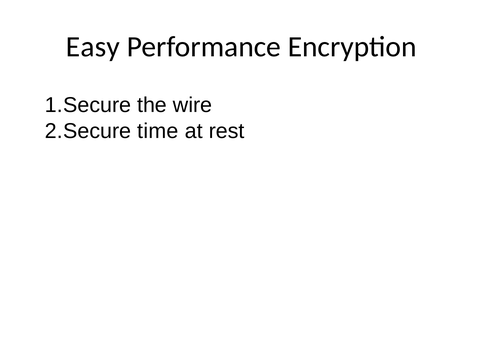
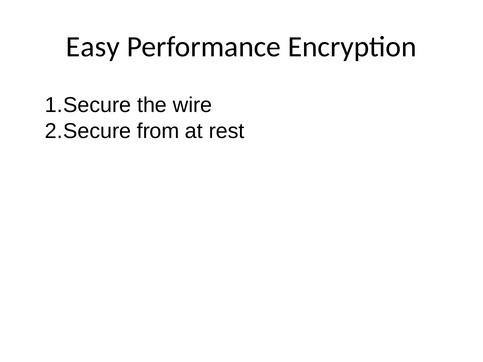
time: time -> from (158, 131)
